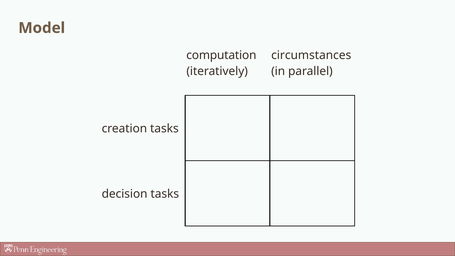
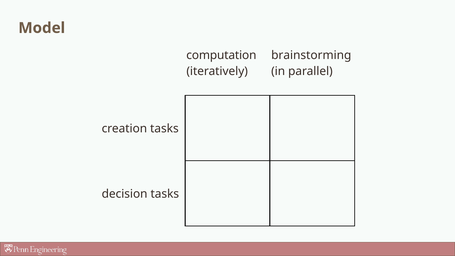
circumstances: circumstances -> brainstorming (311, 55)
